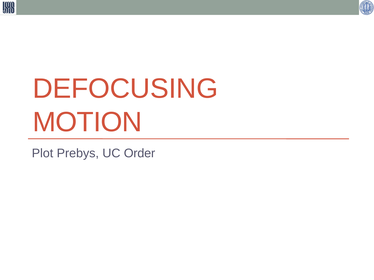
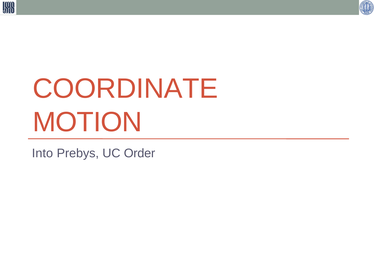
DEFOCUSING: DEFOCUSING -> COORDINATE (125, 89)
Plot: Plot -> Into (42, 154)
